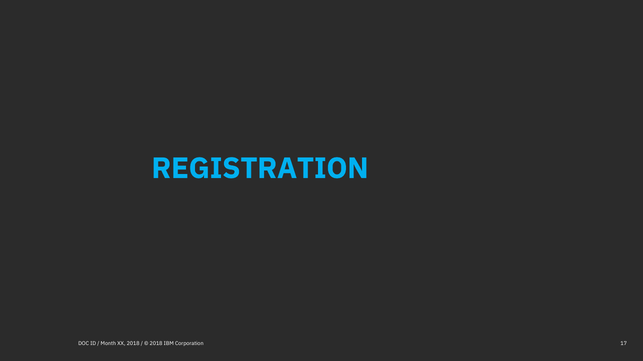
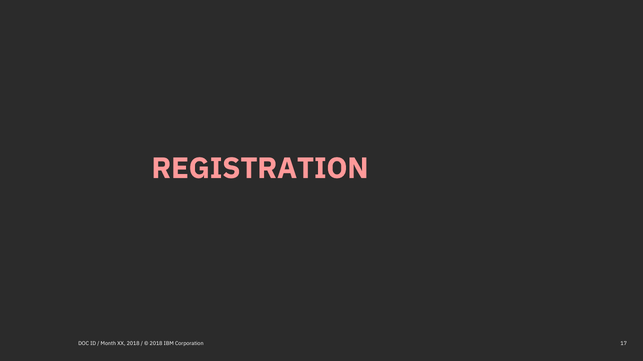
REGISTRATION colour: light blue -> pink (260, 169)
